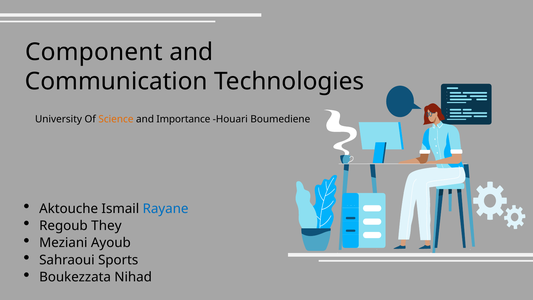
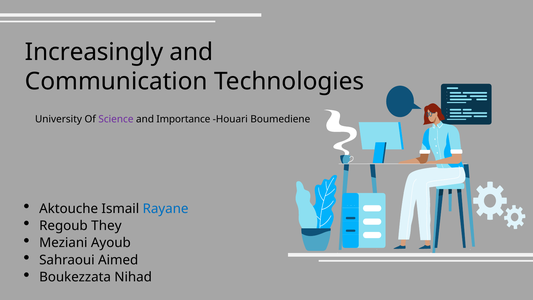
Component: Component -> Increasingly (94, 52)
Science colour: orange -> purple (116, 119)
Sports: Sports -> Aimed (118, 260)
